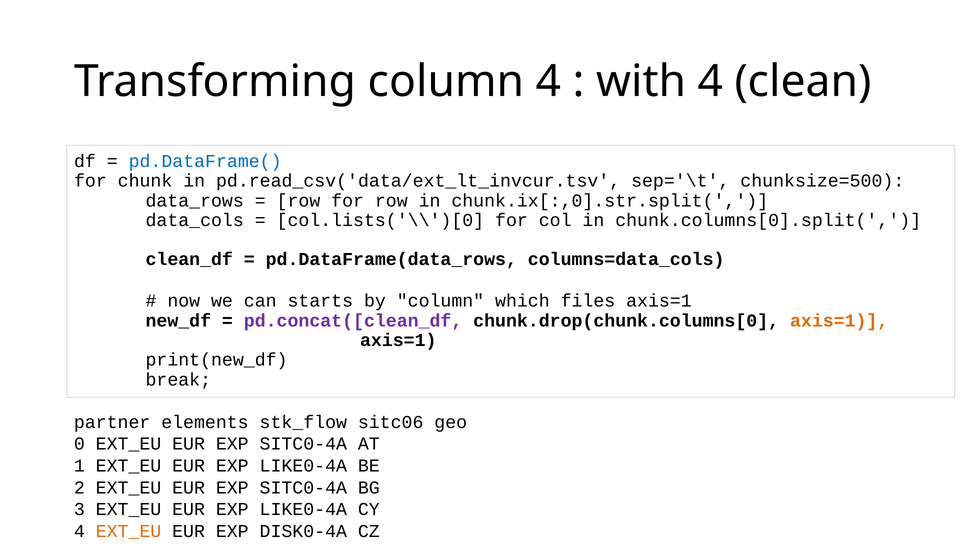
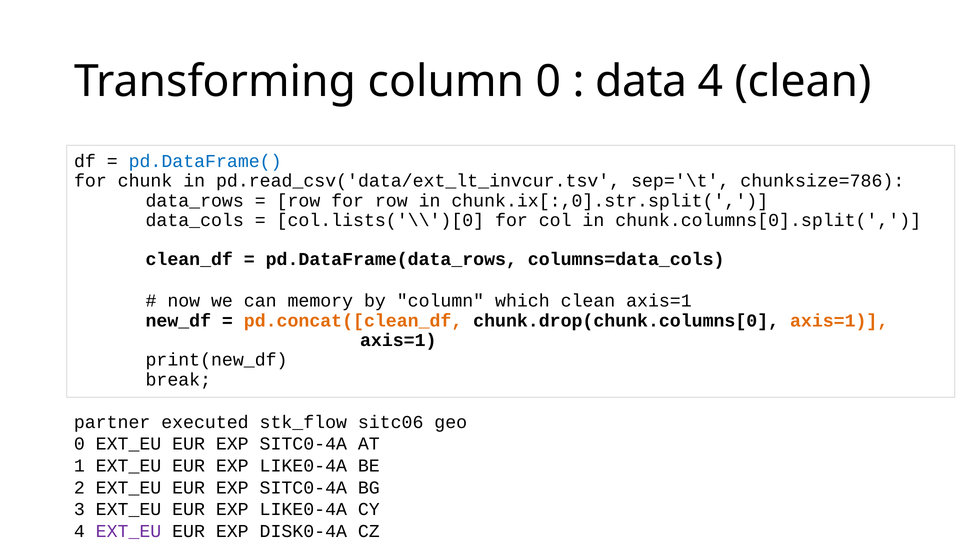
column 4: 4 -> 0 (548, 82)
with: with -> data (641, 82)
chunksize=500: chunksize=500 -> chunksize=786 (822, 181)
starts: starts -> memory (320, 301)
which files: files -> clean (588, 301)
pd.concat([clean_df colour: purple -> orange (353, 321)
elements: elements -> executed (205, 422)
EXT_EU colour: orange -> purple (129, 531)
